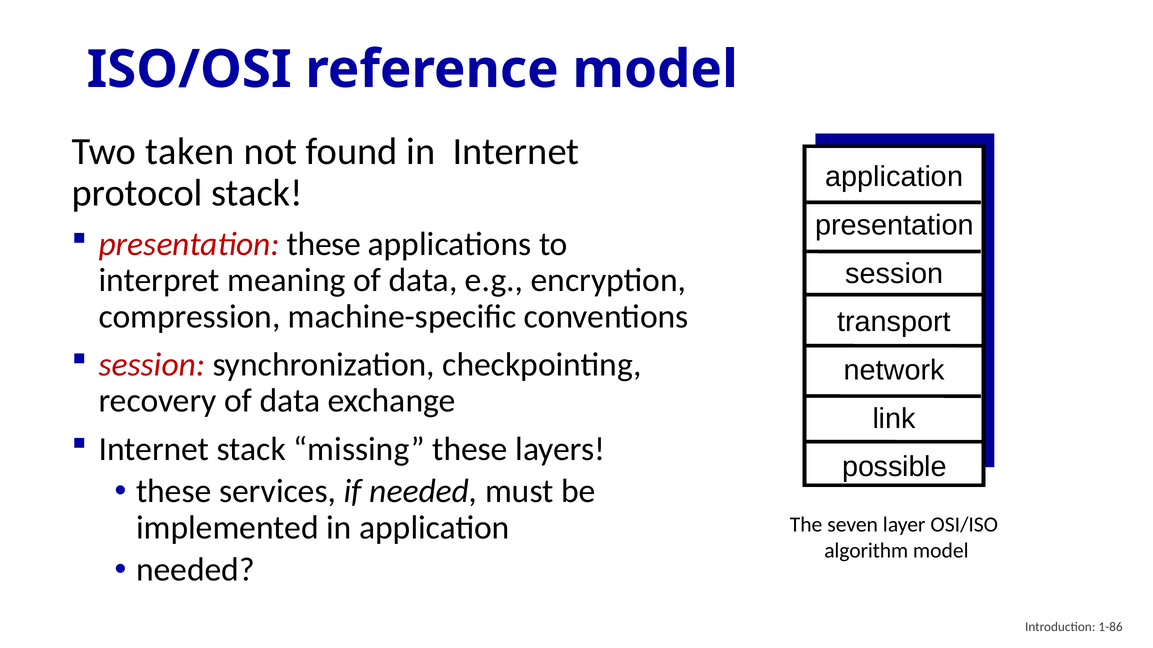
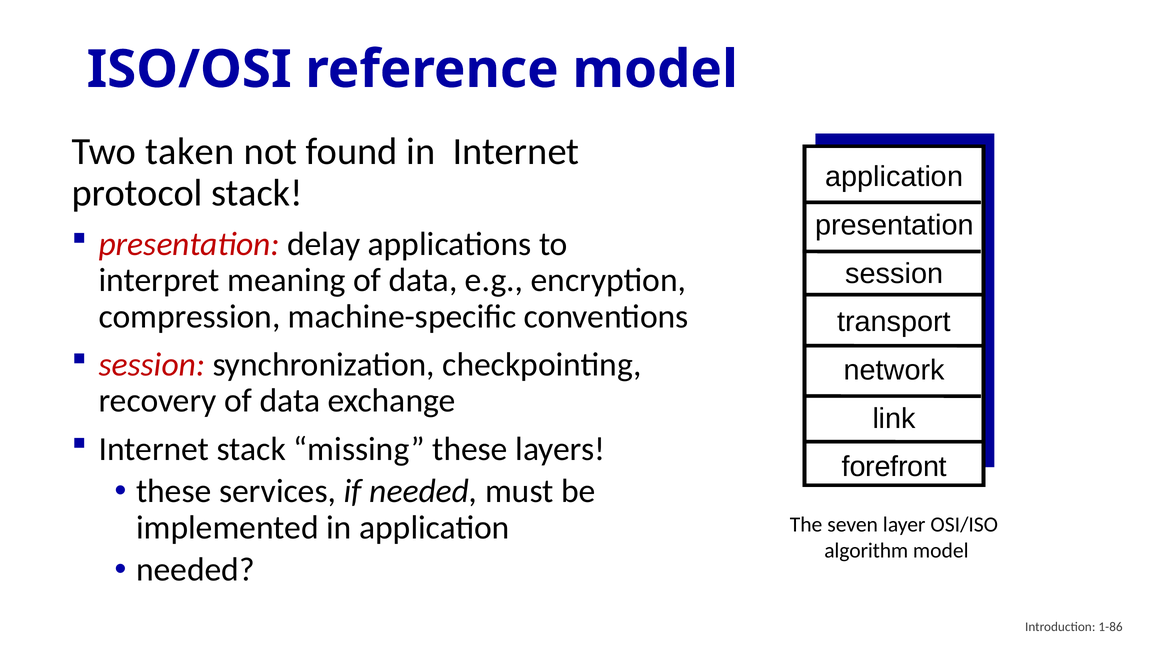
presentation these: these -> delay (324, 244)
possible: possible -> forefront (894, 467)
